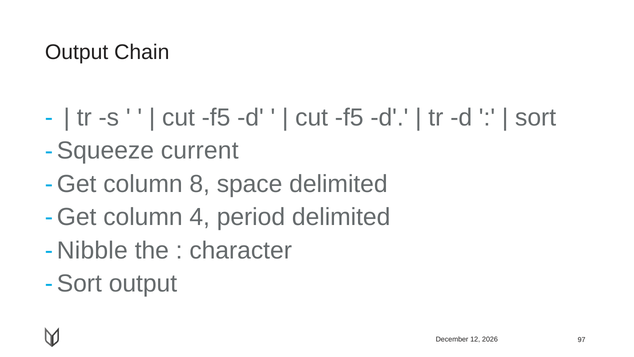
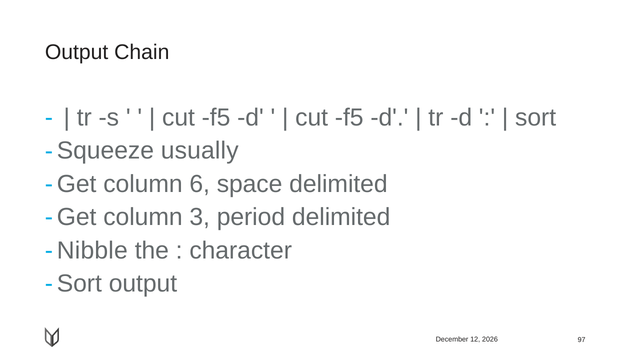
current: current -> usually (200, 151)
8: 8 -> 6 (200, 184)
4: 4 -> 3 (200, 217)
